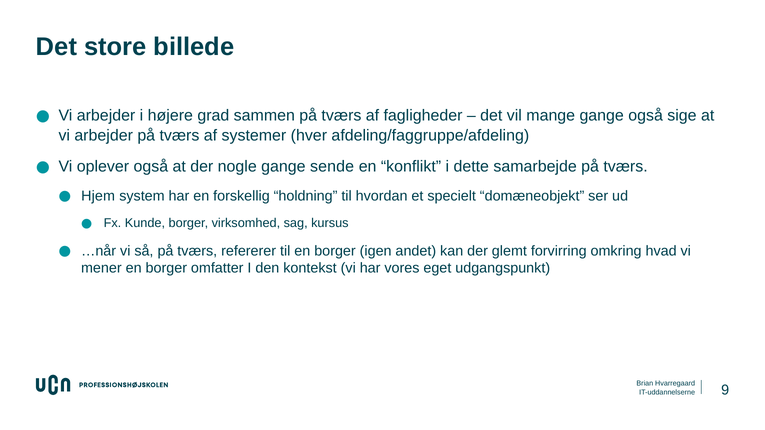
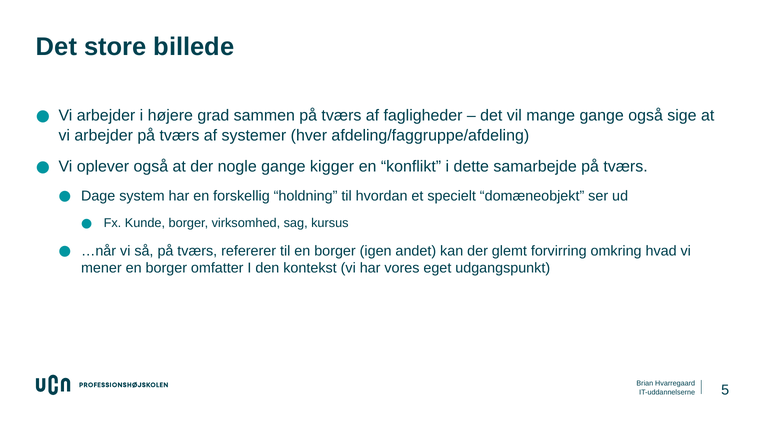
sende: sende -> kigger (332, 167)
Hjem: Hjem -> Dage (98, 196)
9: 9 -> 5 (725, 390)
